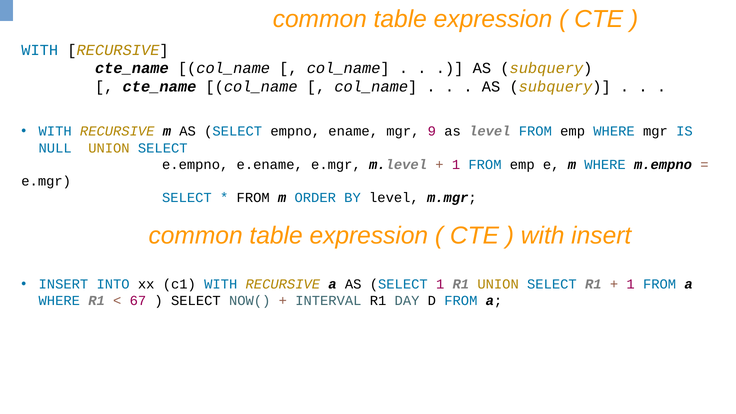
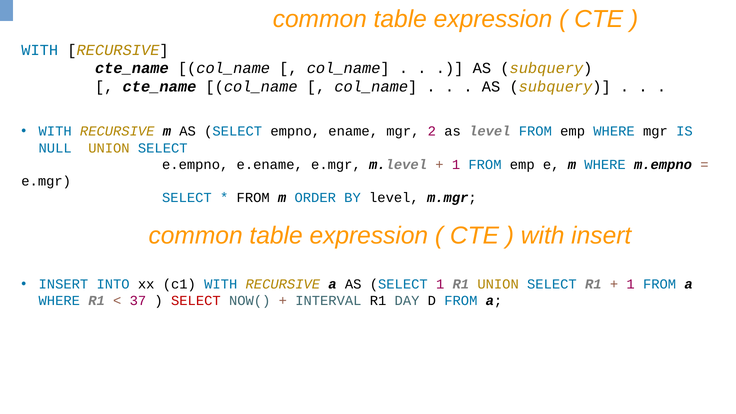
9: 9 -> 2 (432, 131)
67: 67 -> 37 (138, 301)
SELECT colour: black -> red (196, 301)
